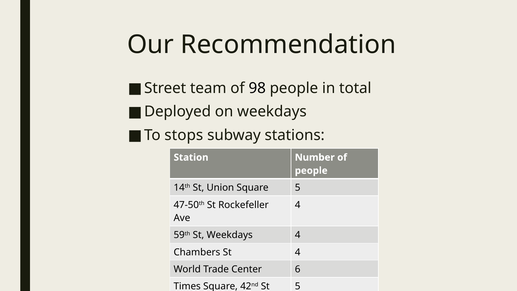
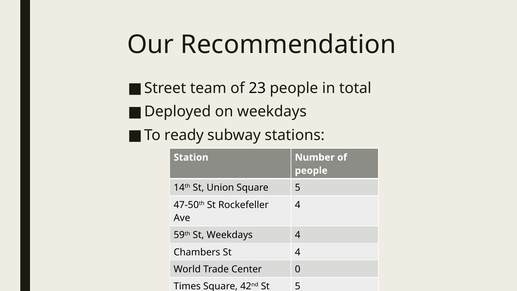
98: 98 -> 23 (257, 88)
stops: stops -> ready (184, 135)
6: 6 -> 0 (298, 269)
